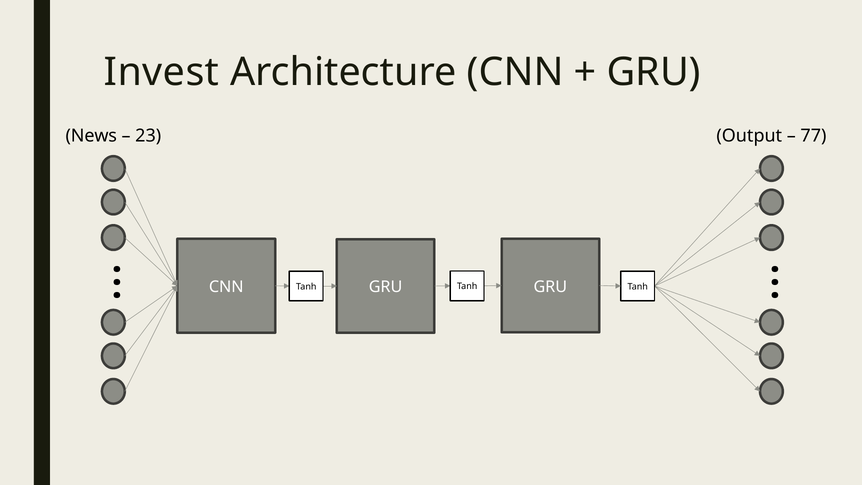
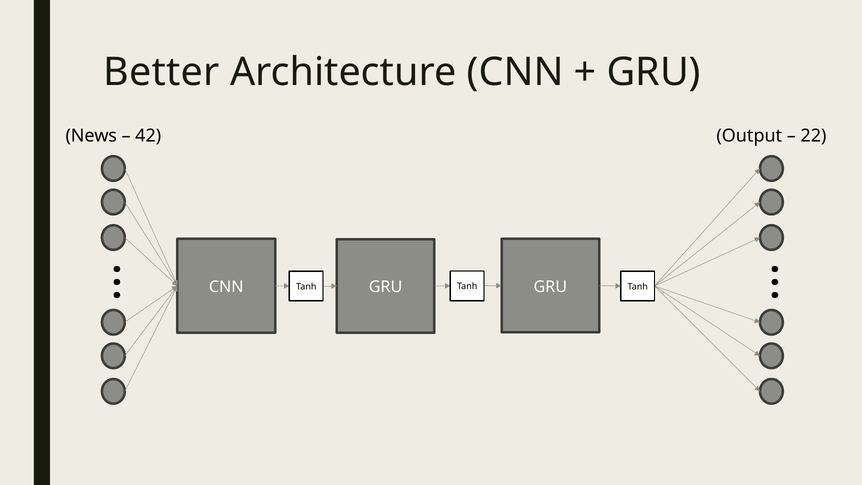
Invest: Invest -> Better (162, 72)
23: 23 -> 42 (148, 136)
77: 77 -> 22 (813, 136)
